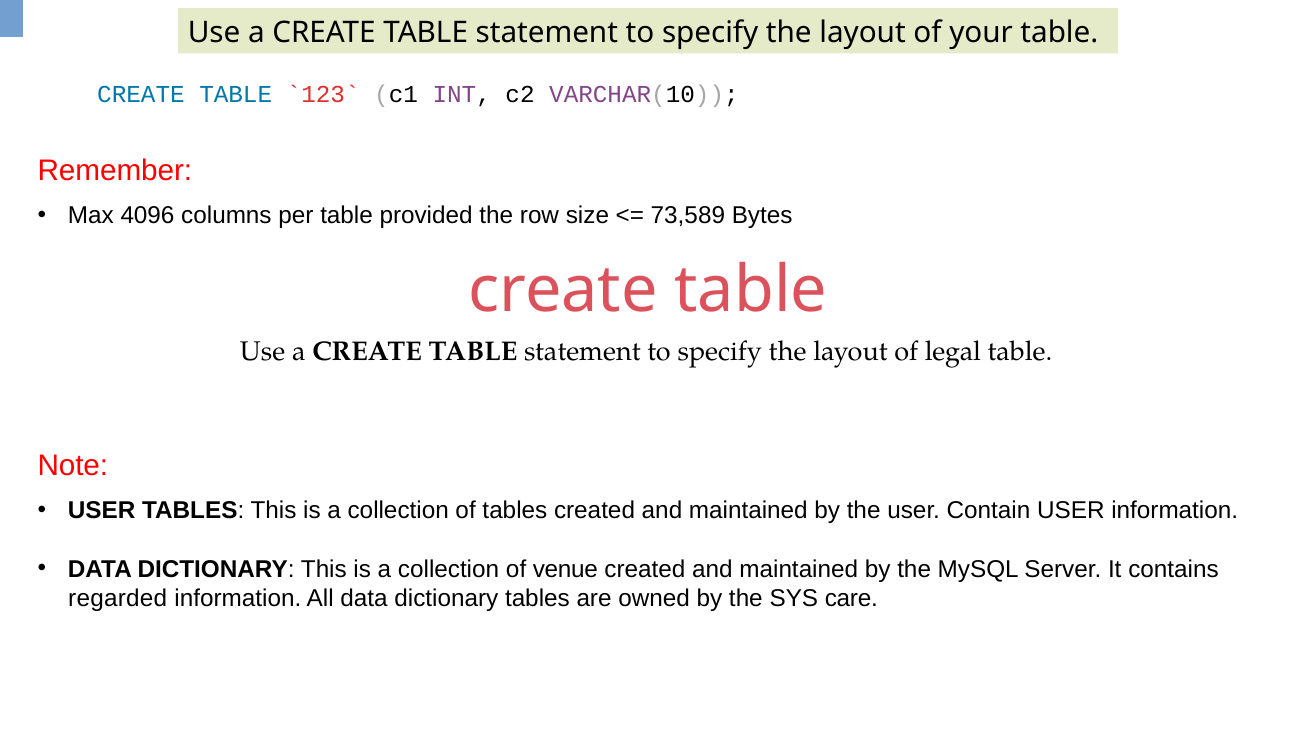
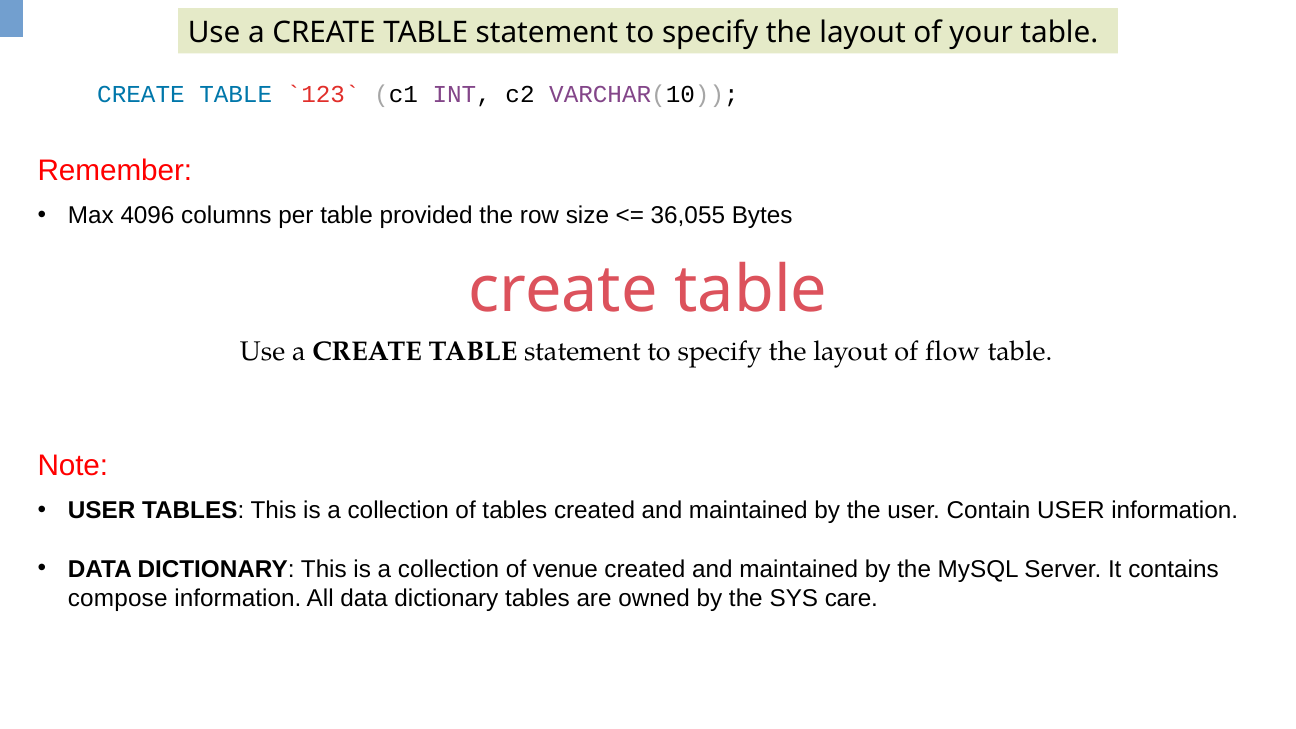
73,589: 73,589 -> 36,055 (688, 216)
legal: legal -> flow (953, 352)
regarded: regarded -> compose (118, 598)
